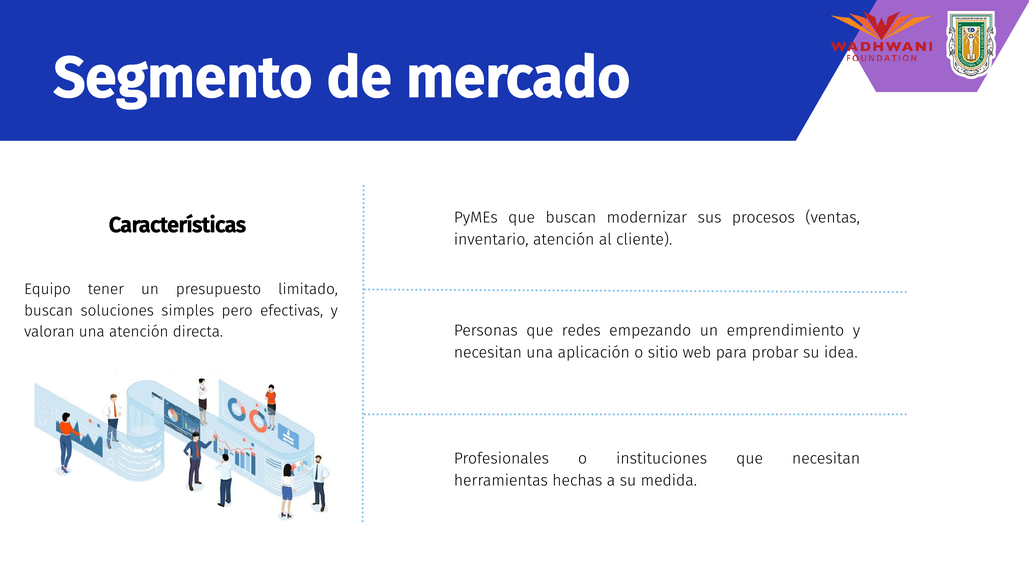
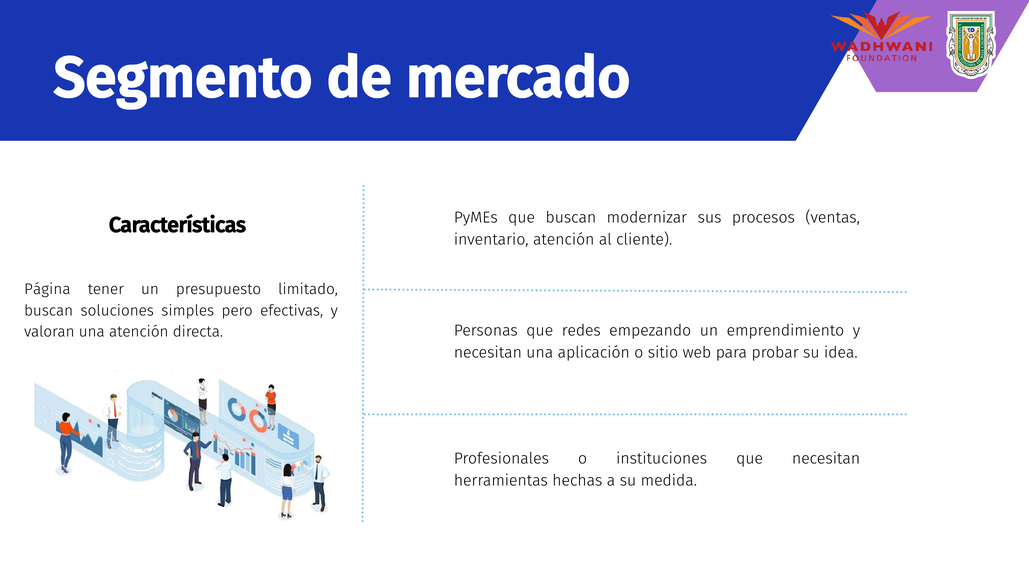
Equipo: Equipo -> Página (47, 289)
